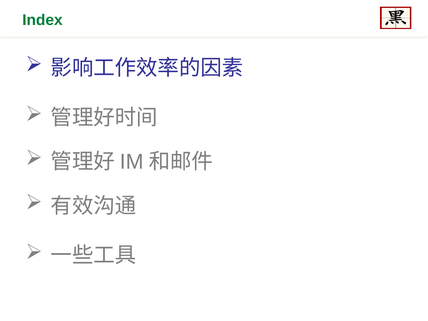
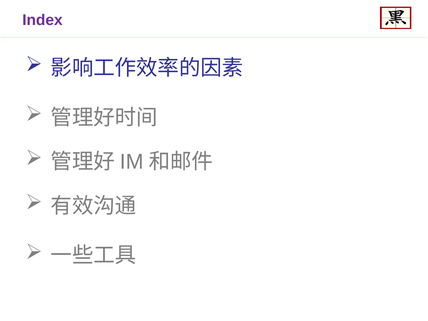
Index colour: green -> purple (42, 20)
